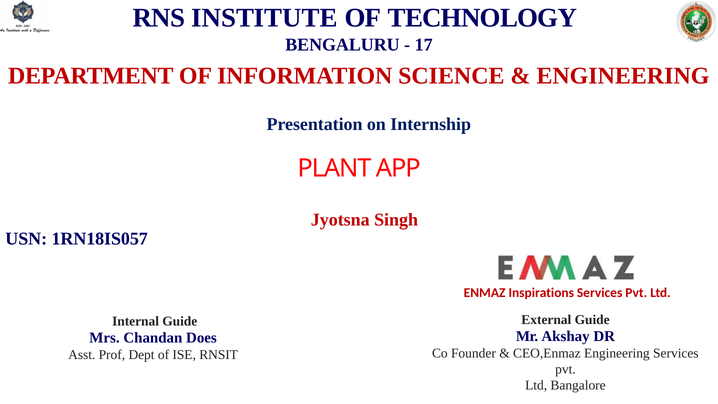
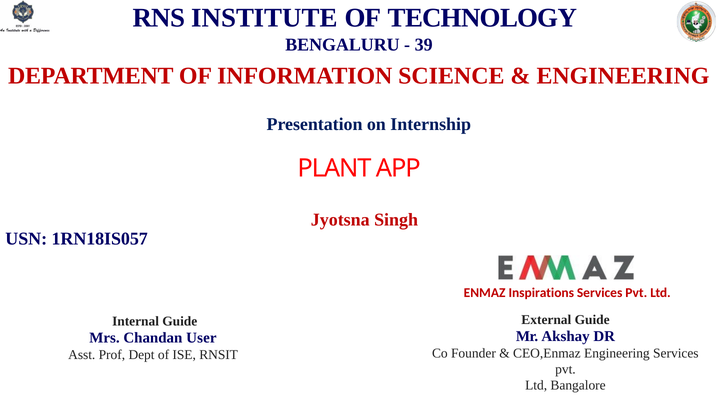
17: 17 -> 39 (424, 45)
Does: Does -> User (201, 338)
